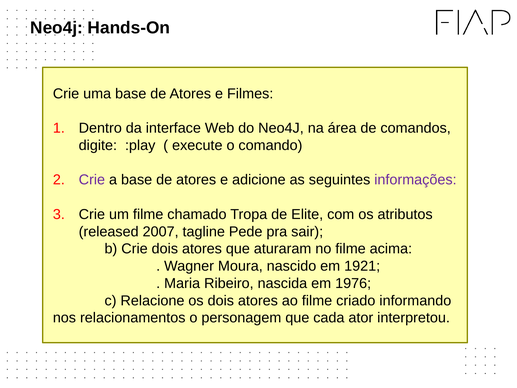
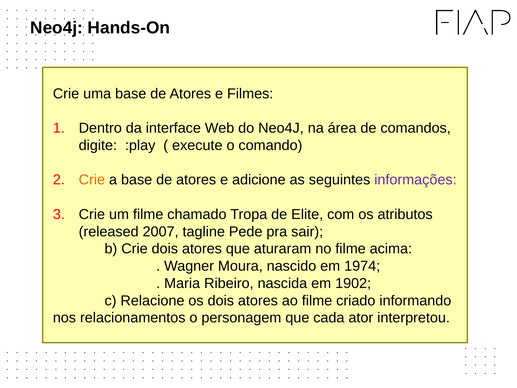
Crie colour: purple -> orange (92, 180)
1921: 1921 -> 1974 (362, 266)
1976: 1976 -> 1902 (353, 283)
